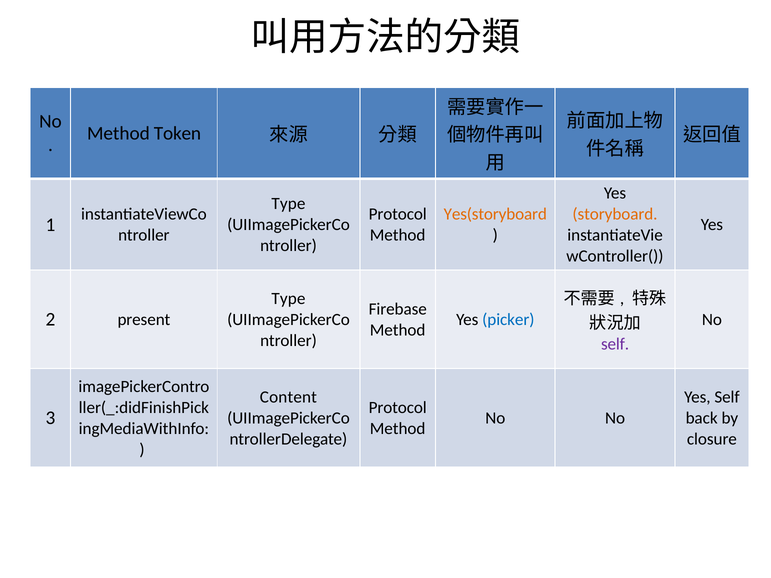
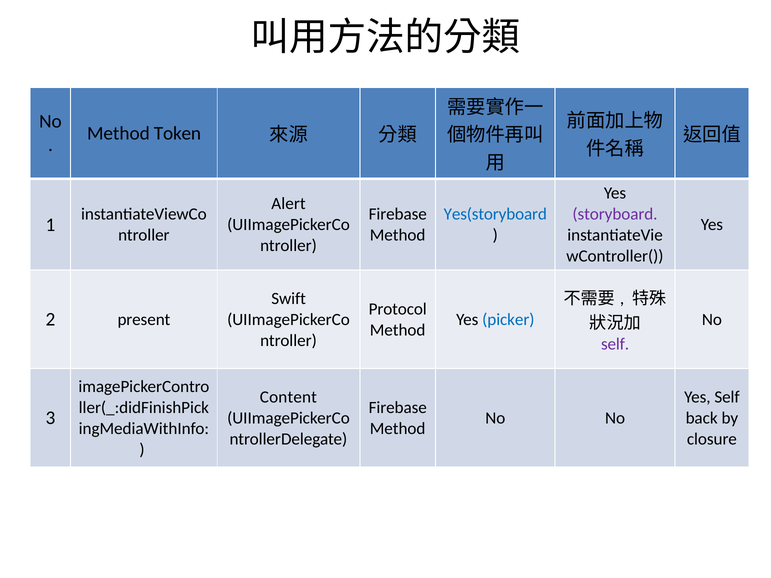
Type: Type -> Alert (288, 204)
Protocol: Protocol -> Firebase (398, 214)
Yes(storyboard colour: orange -> blue (495, 214)
storyboard colour: orange -> purple (615, 214)
Type: Type -> Swift (289, 299)
Firebase: Firebase -> Protocol (398, 309)
Protocol: Protocol -> Firebase (398, 408)
